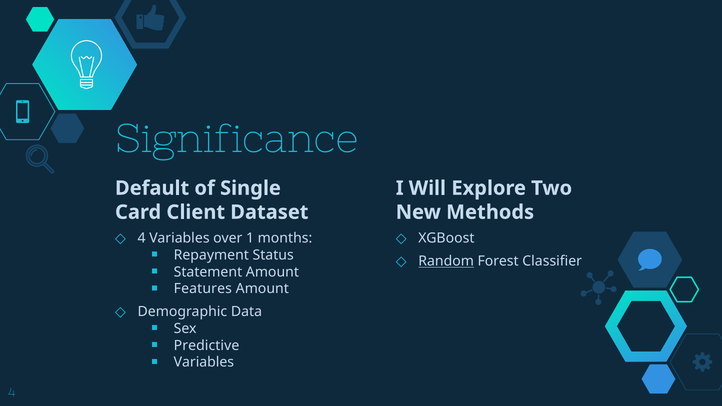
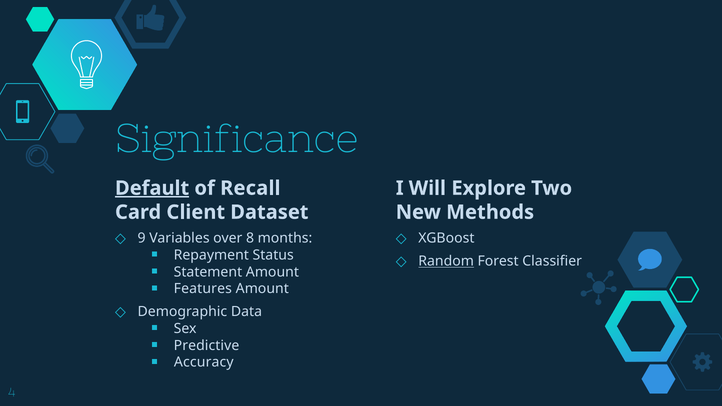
Default underline: none -> present (152, 188)
Single: Single -> Recall (250, 188)
4: 4 -> 9 (142, 238)
1: 1 -> 8 (250, 238)
Variables: Variables -> Accuracy (204, 362)
